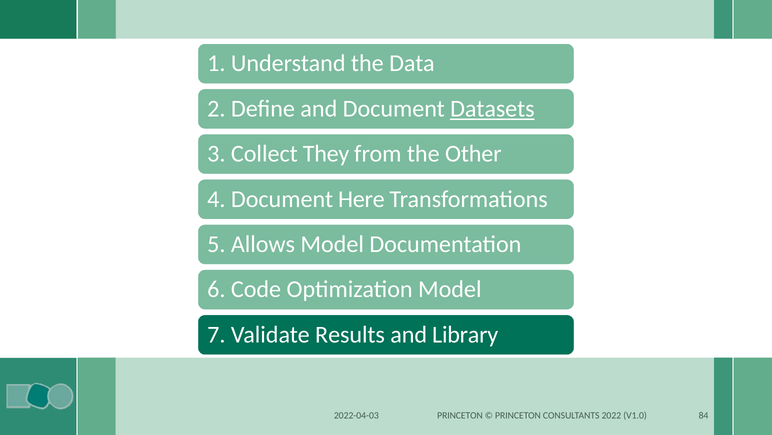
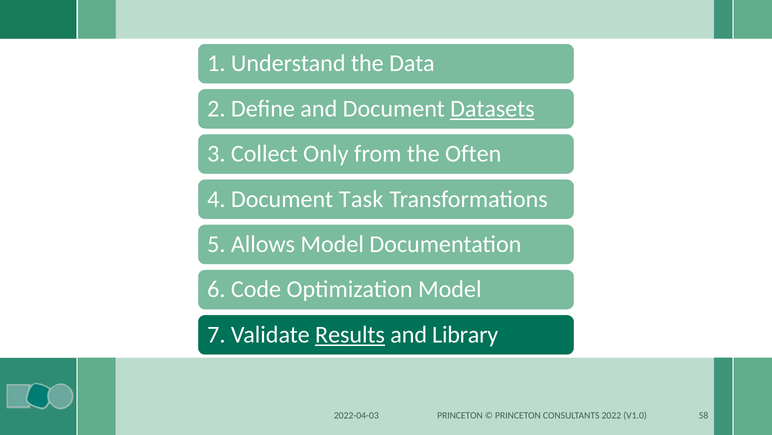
They: They -> Only (326, 154)
Other: Other -> Often (473, 154)
Here: Here -> Task (361, 199)
Results underline: none -> present (350, 334)
84: 84 -> 58 (703, 415)
